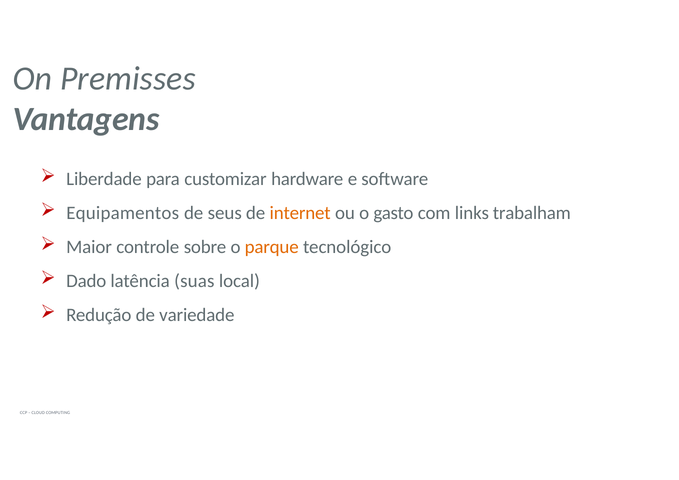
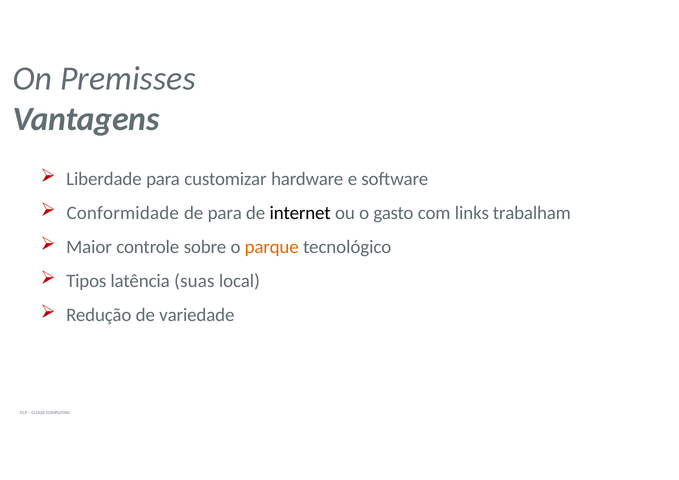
Equipamentos: Equipamentos -> Conformidade (123, 213)
de seus: seus -> para (225, 213)
internet colour: orange -> black (300, 213)
Dado: Dado -> Tipos (86, 281)
